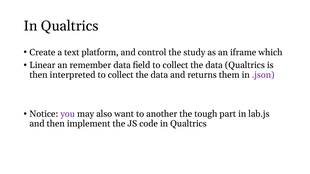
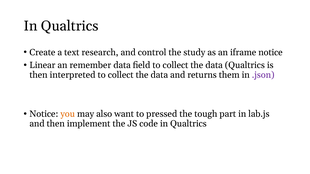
platform: platform -> research (100, 52)
iframe which: which -> notice (270, 52)
you colour: purple -> orange (68, 114)
another: another -> pressed (162, 114)
